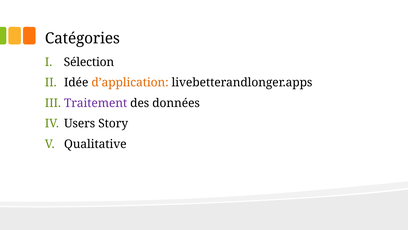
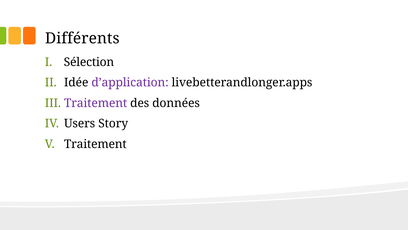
Catégories: Catégories -> Différents (82, 38)
d’application colour: orange -> purple (130, 82)
Qualitative: Qualitative -> Traitement (95, 144)
